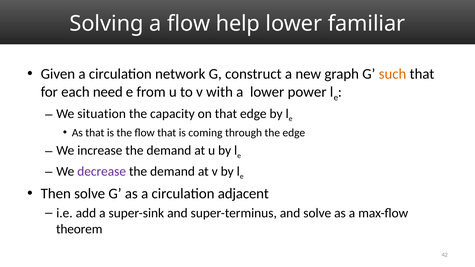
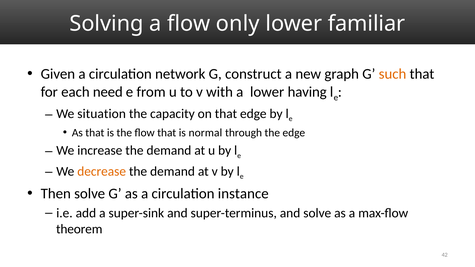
help: help -> only (238, 24)
power: power -> having (307, 92)
coming: coming -> normal (205, 133)
decrease colour: purple -> orange (102, 171)
adjacent: adjacent -> instance (243, 194)
